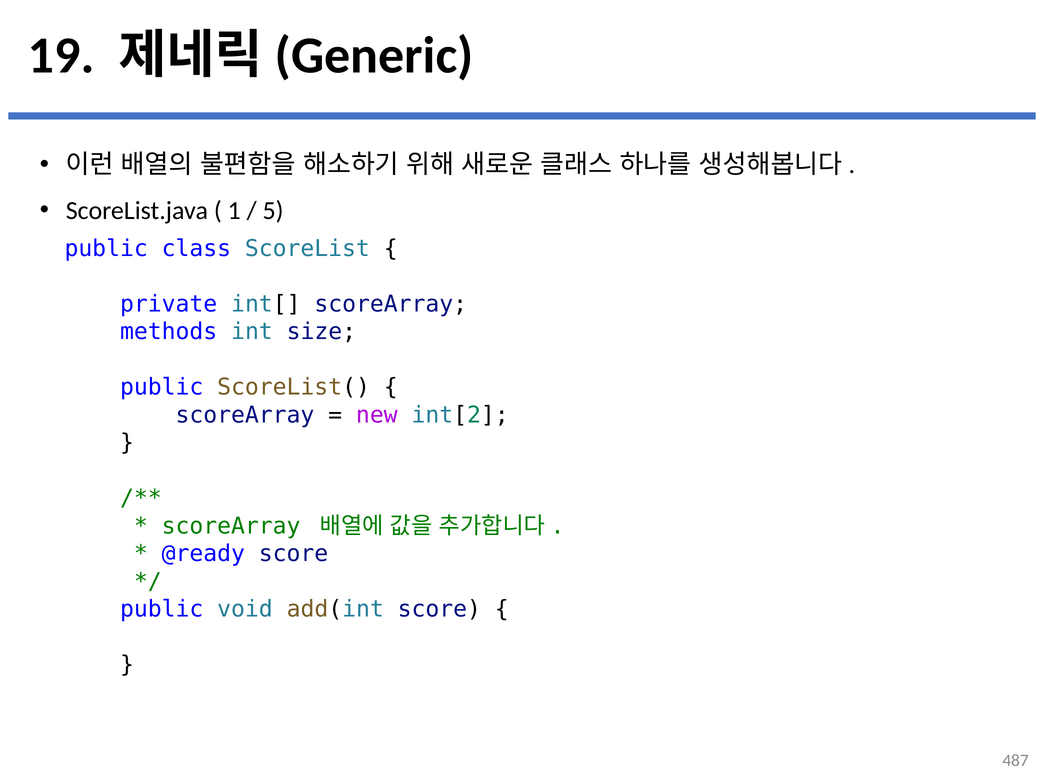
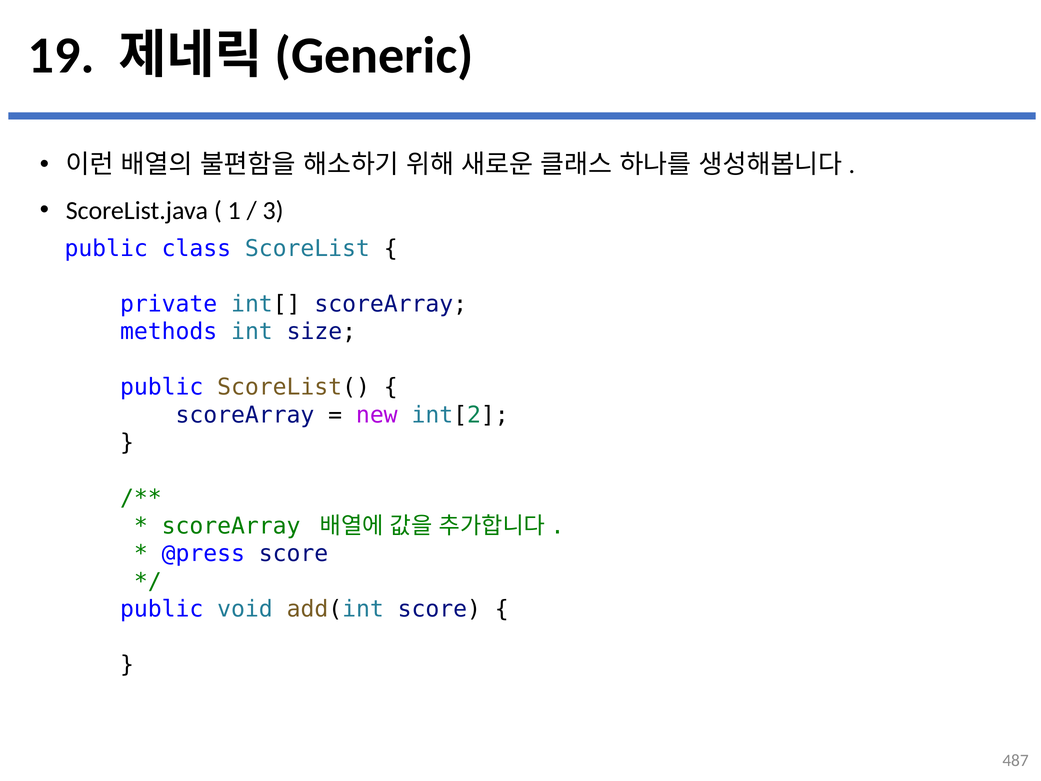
5: 5 -> 3 (273, 210)
@ready: @ready -> @press (203, 554)
